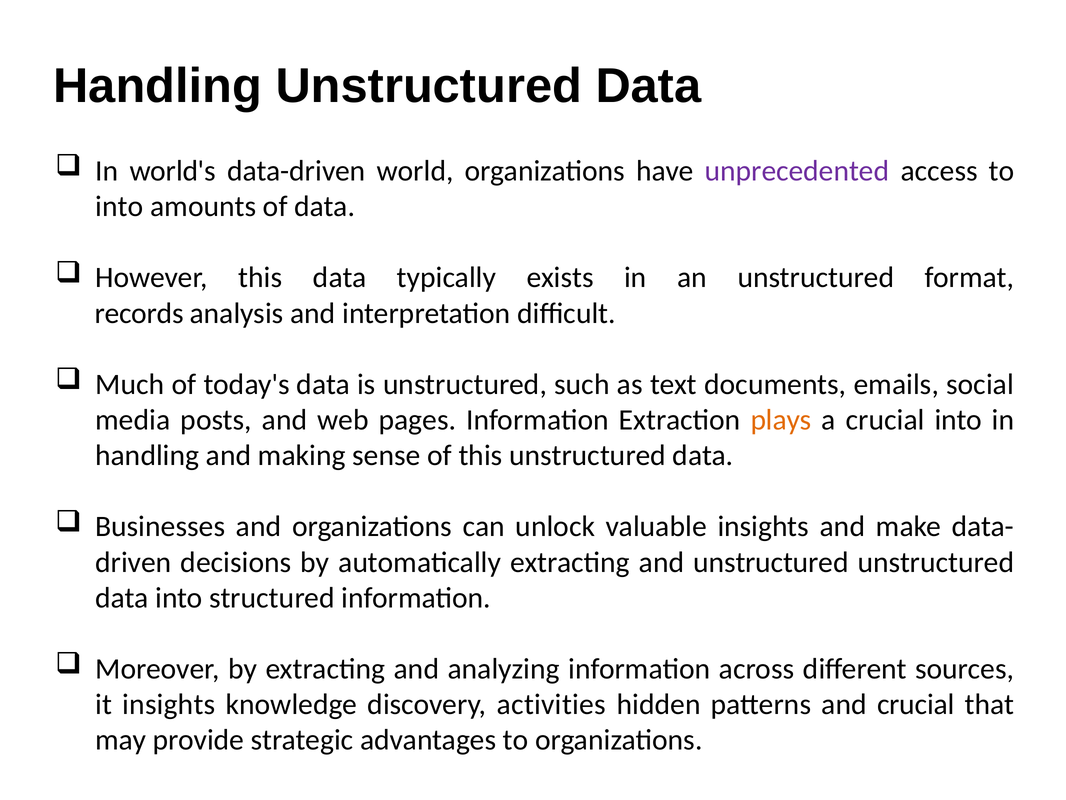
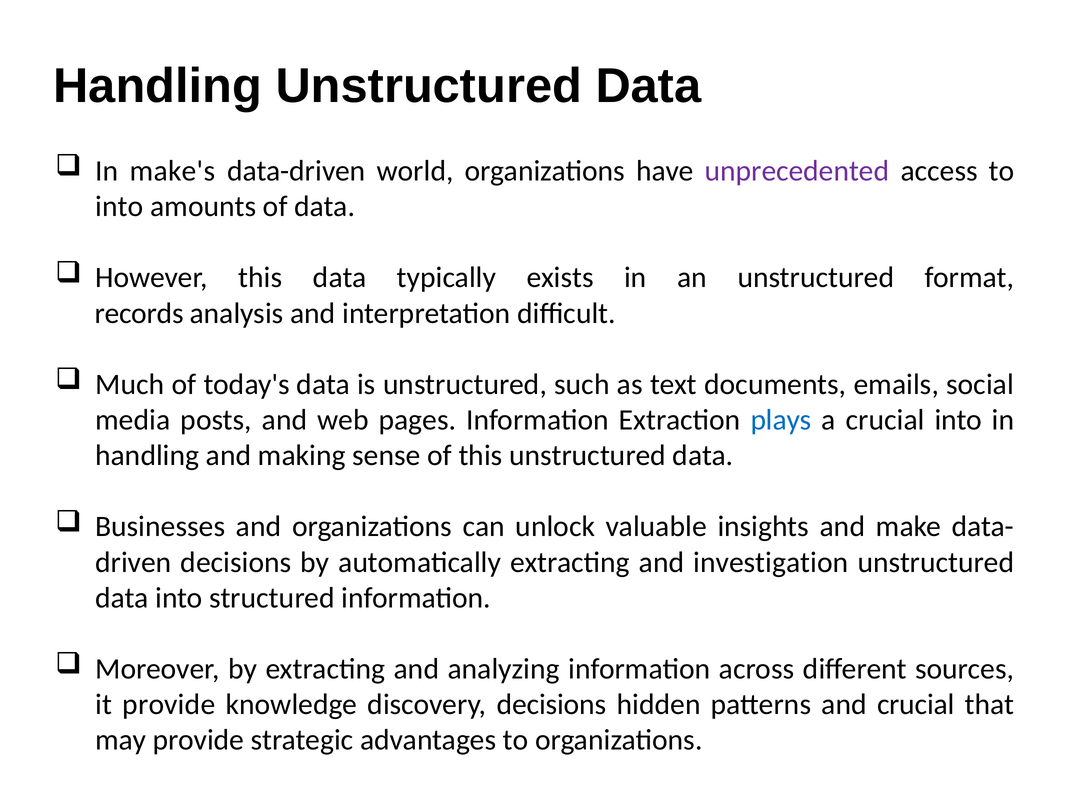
world's: world's -> make's (172, 171)
plays colour: orange -> blue (781, 420)
and unstructured: unstructured -> investigation (771, 562)
it insights: insights -> provide (169, 704)
discovery activities: activities -> decisions (552, 704)
